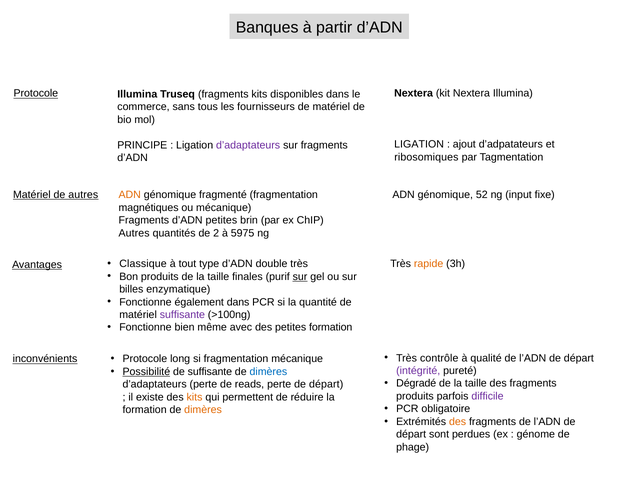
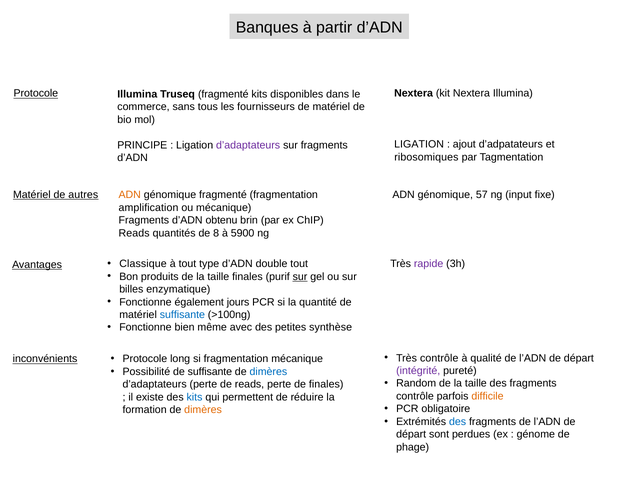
Truseq fragments: fragments -> fragmenté (223, 94)
52: 52 -> 57 (482, 195)
magnétiques: magnétiques -> amplification (148, 208)
d’ADN petites: petites -> obtenu (222, 220)
Autres: Autres -> Reads (134, 233)
2: 2 -> 8 (216, 233)
5975: 5975 -> 5900 (243, 233)
double très: très -> tout (299, 264)
rapide colour: orange -> purple (429, 264)
également dans: dans -> jours (238, 302)
suffisante colour: purple -> blue (182, 315)
petites formation: formation -> synthèse (331, 327)
Possibilité underline: present -> none (146, 372)
Dégradé: Dégradé -> Random (416, 383)
perte de départ: départ -> finales (326, 384)
produits: produits -> contrôle (415, 396)
difficile colour: purple -> orange (487, 396)
kits colour: orange -> blue (194, 397)
des colour: orange -> blue (458, 422)
